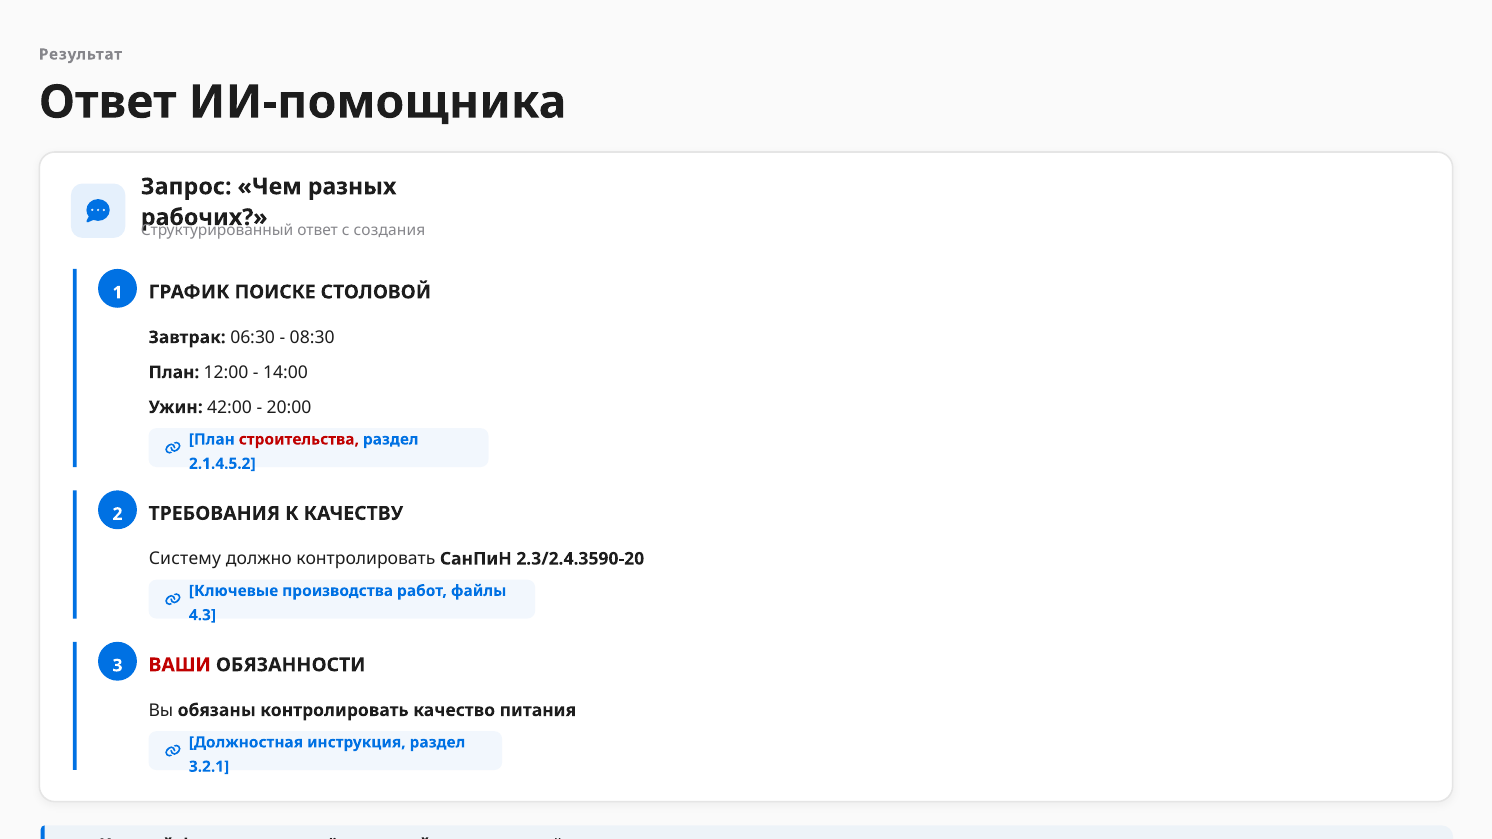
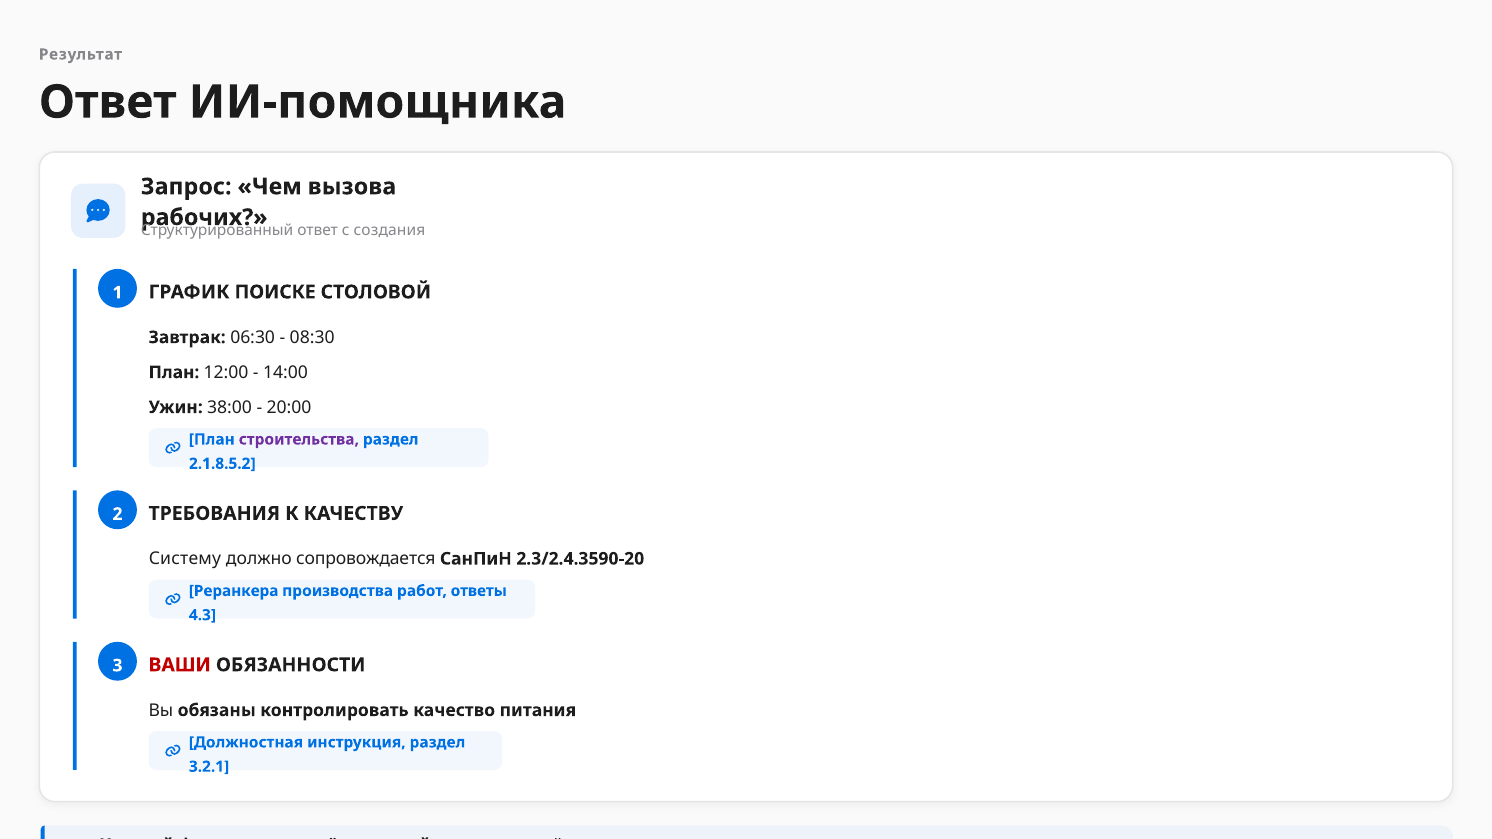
разных: разных -> вызова (352, 187)
42:00: 42:00 -> 38:00 (230, 407)
строительства colour: red -> purple (299, 440)
2.1.4.5.2: 2.1.4.5.2 -> 2.1.8.5.2 (222, 464)
должно контролировать: контролировать -> сопровождается (366, 559)
Ключевые: Ключевые -> Реранкера (234, 591)
файлы: файлы -> ответы (479, 591)
